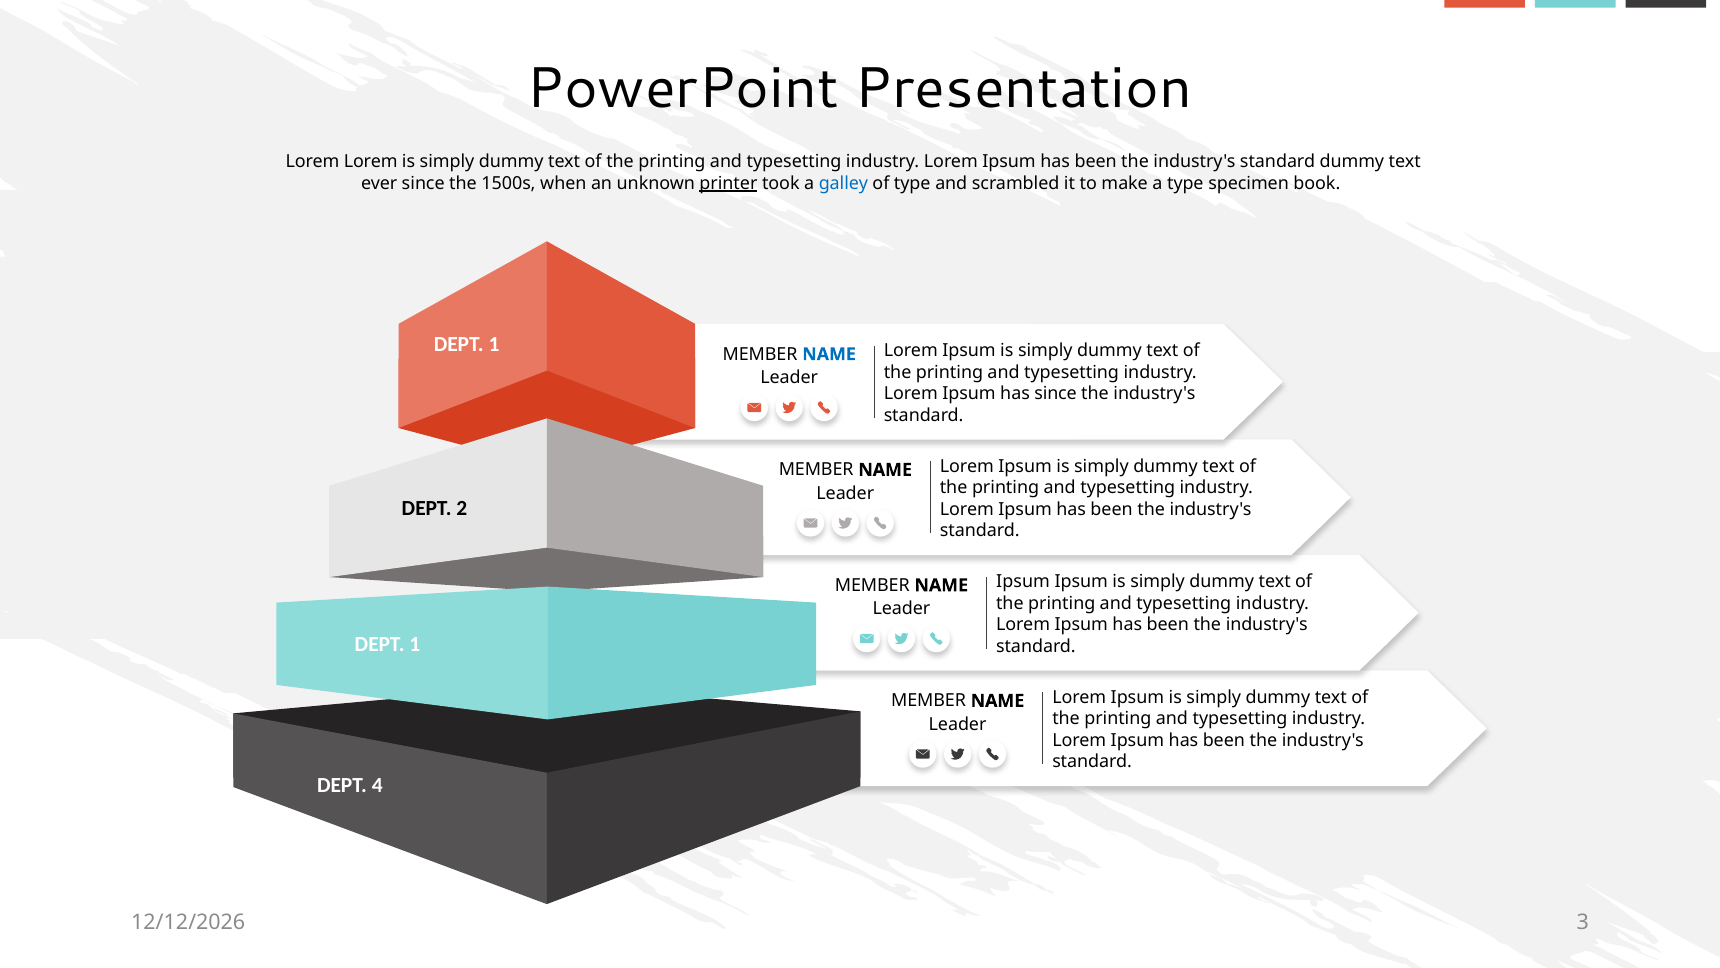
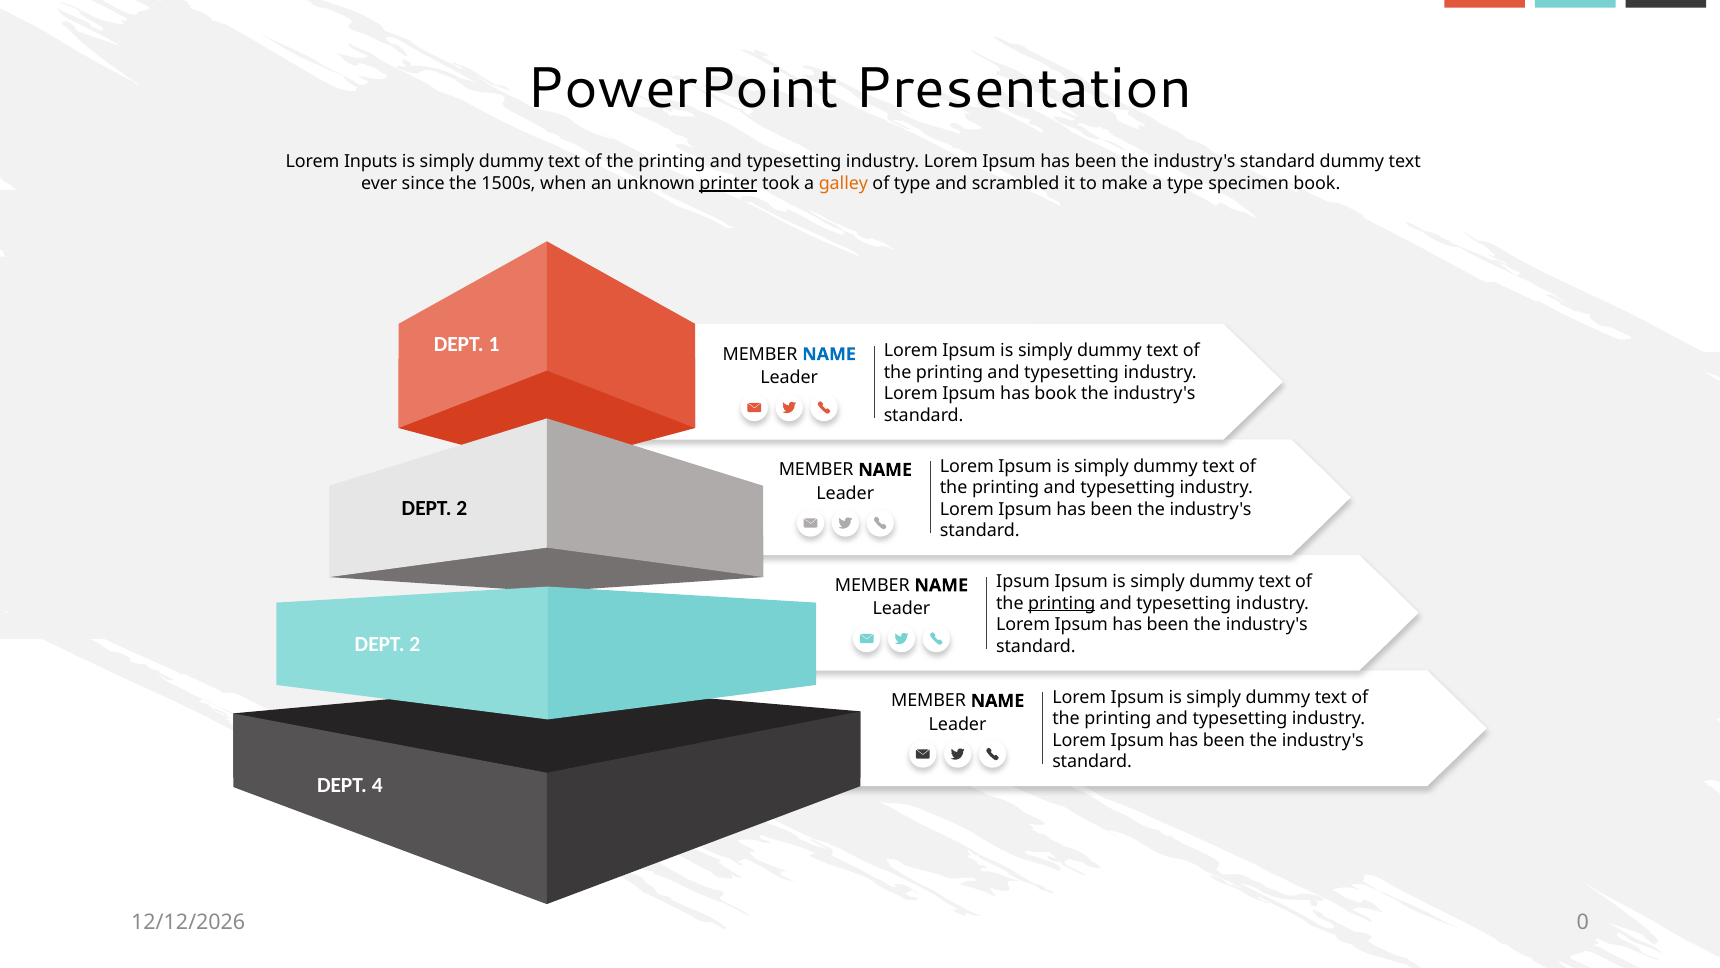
Lorem Lorem: Lorem -> Inputs (371, 162)
galley colour: blue -> orange (843, 183)
has since: since -> book (1055, 394)
printing underline: none -> present (1062, 603)
1: 1 -> 2 (415, 644)
3: 3 -> 0 (1583, 922)
